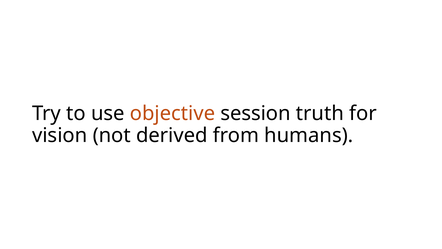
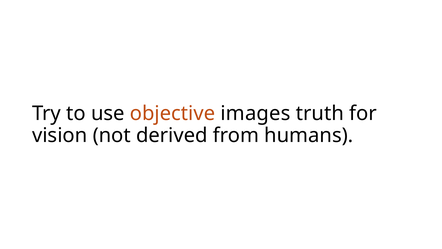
session: session -> images (255, 113)
